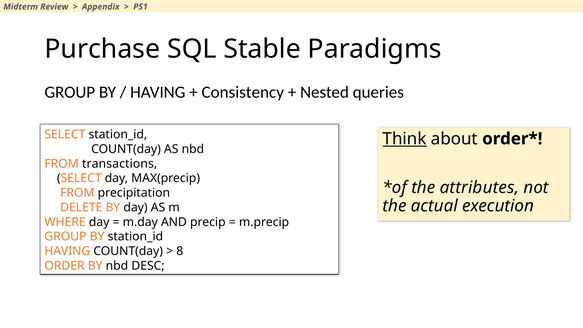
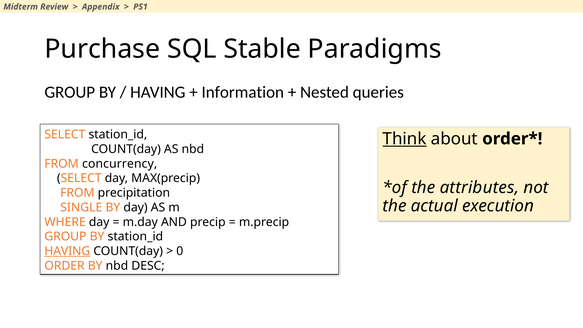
Consistency: Consistency -> Information (243, 92)
transactions: transactions -> concurrency (120, 164)
DELETE: DELETE -> SINGLE (81, 207)
HAVING underline: none -> present (67, 251)
8: 8 -> 0 (180, 251)
